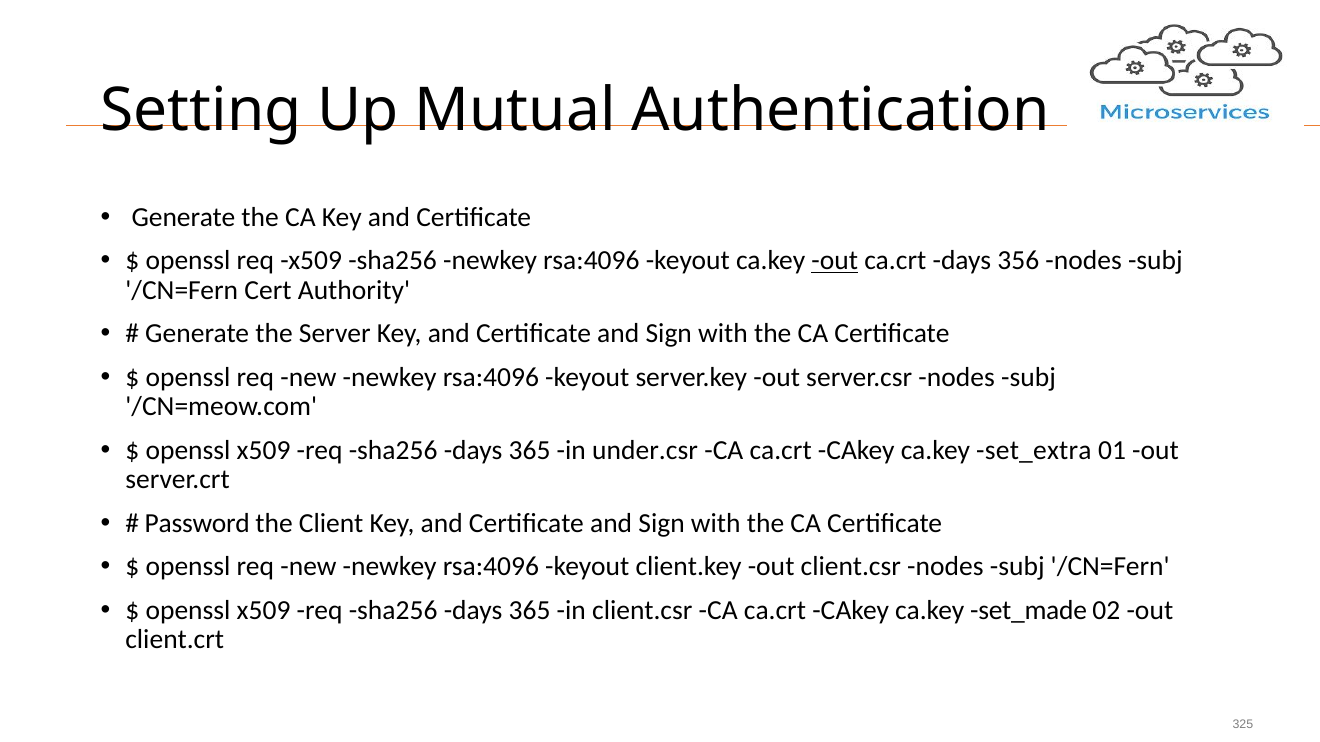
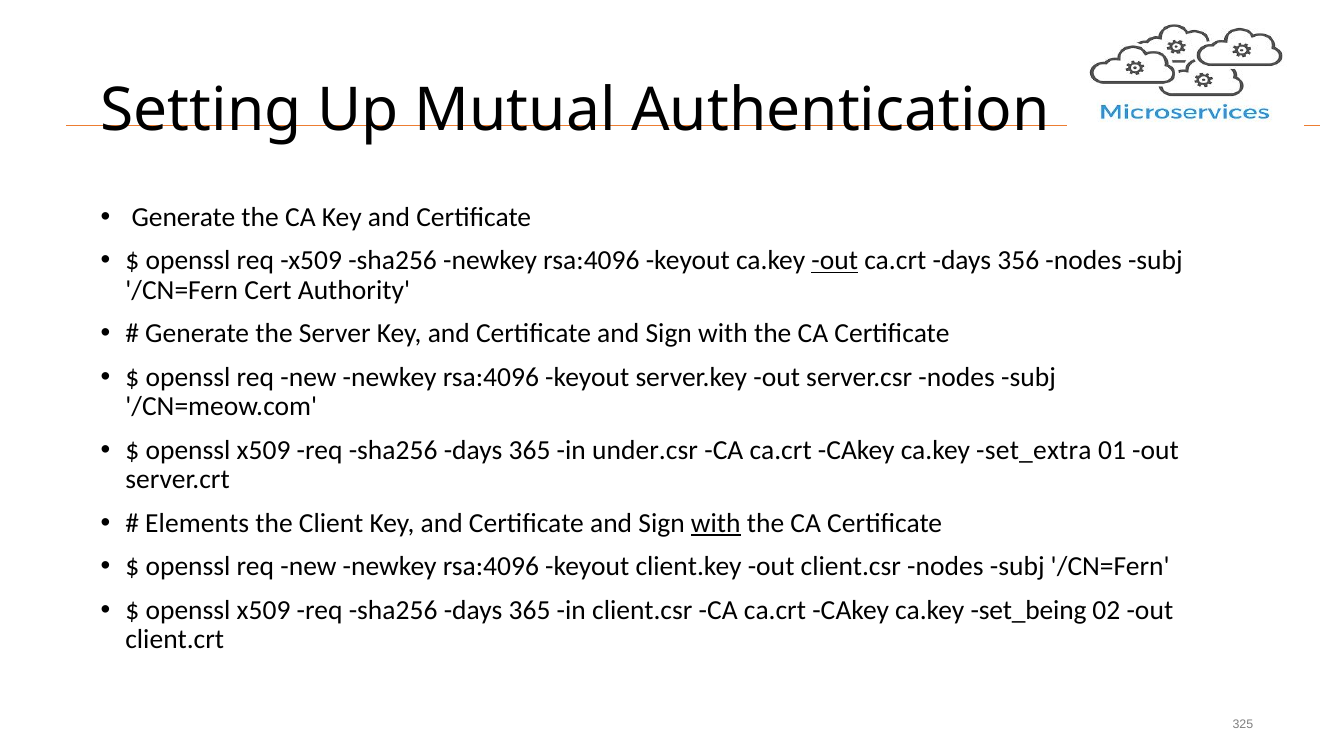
Password: Password -> Elements (197, 524)
with underline: none -> present (716, 524)
set_made: set_made -> set_being (1029, 611)
